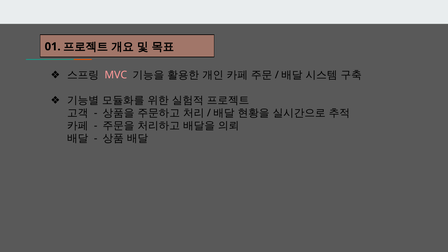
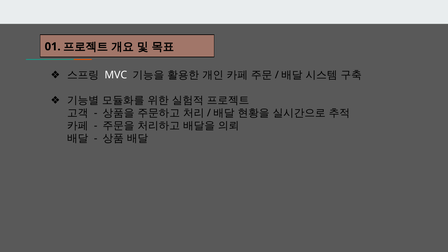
MVC colour: pink -> white (116, 75)
